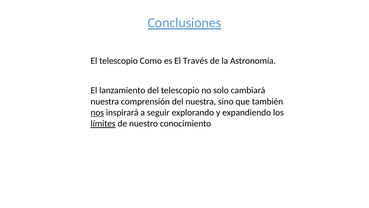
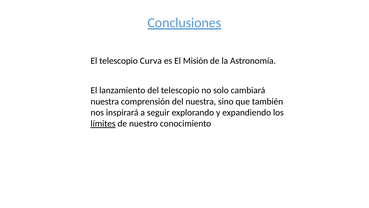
Como: Como -> Curva (151, 61)
Través: Través -> Misión (195, 61)
nos underline: present -> none (97, 112)
